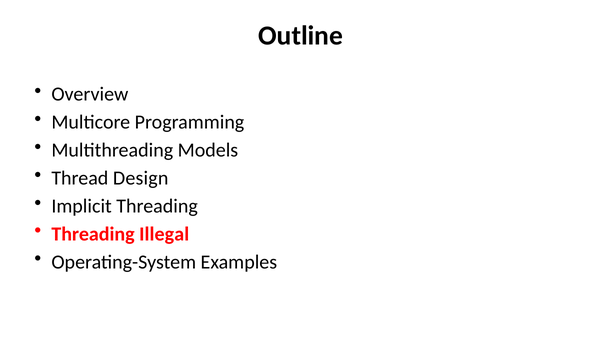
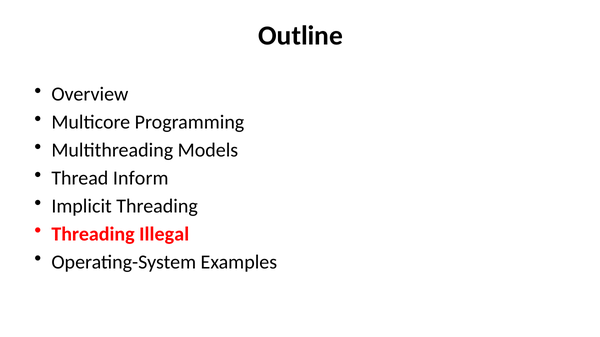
Design: Design -> Inform (141, 178)
